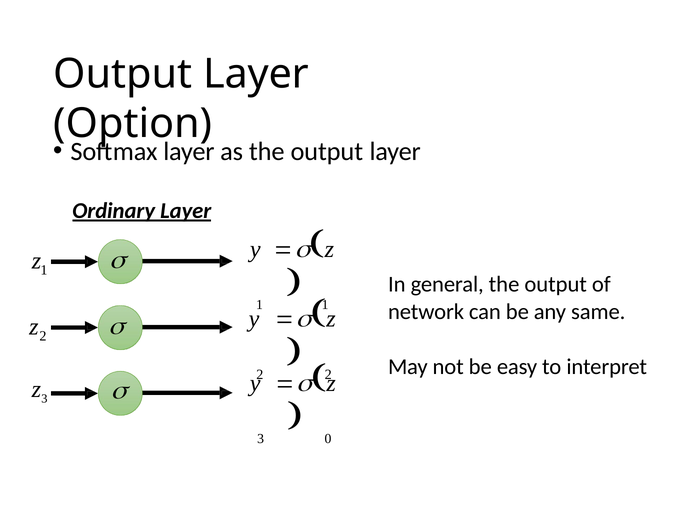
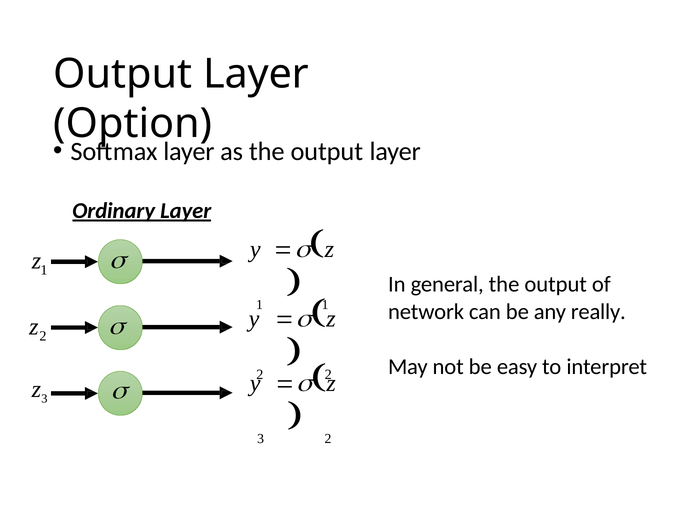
same: same -> really (598, 312)
3 0: 0 -> 2 (328, 439)
